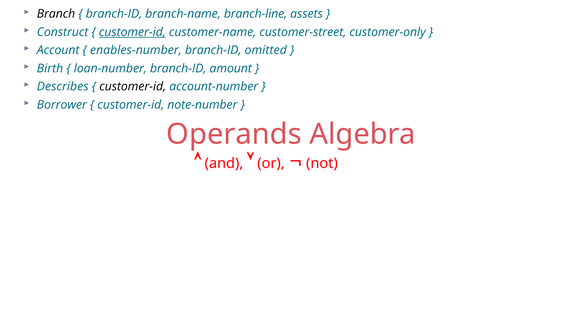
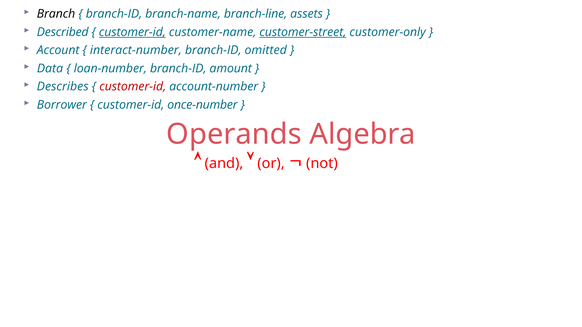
Construct: Construct -> Described (63, 32)
customer-street underline: none -> present (303, 32)
enables-number: enables-number -> interact-number (136, 50)
Birth: Birth -> Data (50, 68)
customer-id colour: black -> red (133, 87)
note-number: note-number -> once-number (202, 105)
